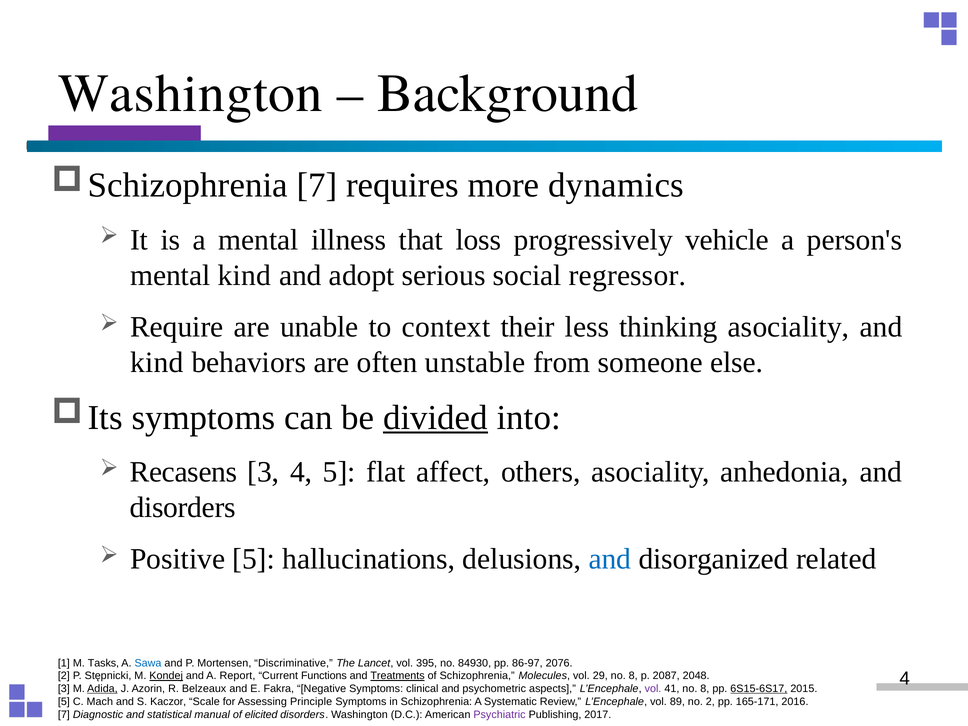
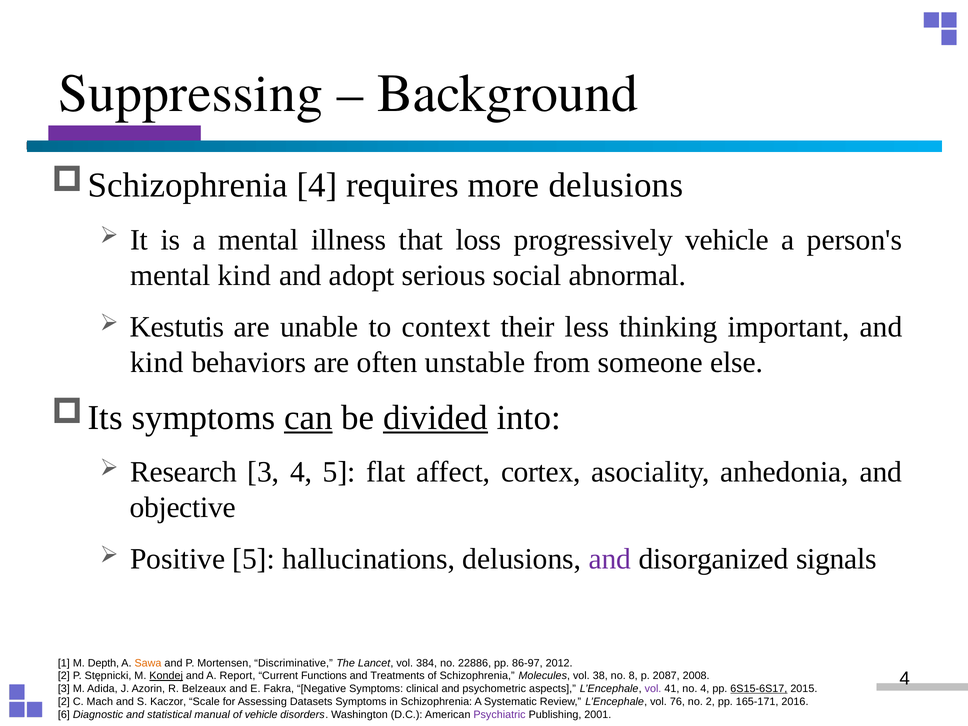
Washington: Washington -> Suppressing (191, 93)
7: 7 -> 4 (317, 185)
more dynamics: dynamics -> delusions (616, 185)
regressor: regressor -> abnormal (628, 275)
Require: Require -> Kestutis (177, 327)
thinking asociality: asociality -> important (789, 327)
can underline: none -> present (308, 418)
Recasens: Recasens -> Research (183, 472)
others: others -> cortex (541, 472)
disorders: disorders -> objective (183, 508)
and colour: blue -> purple (610, 559)
related: related -> signals (836, 559)
Tasks: Tasks -> Depth (103, 663)
Sawa colour: blue -> orange (148, 663)
395: 395 -> 384 (427, 663)
84930: 84930 -> 22886 (475, 663)
2076: 2076 -> 2012 (559, 663)
Treatments underline: present -> none (398, 676)
29: 29 -> 38 (600, 676)
2048: 2048 -> 2008 (696, 676)
Adida underline: present -> none (102, 689)
41 no 8: 8 -> 4 (705, 689)
5: 5 -> 2 (64, 702)
Principle: Principle -> Datasets (311, 702)
89: 89 -> 76 (677, 702)
7: 7 -> 6 (64, 715)
of elicited: elicited -> vehicle (261, 715)
2017: 2017 -> 2001 (598, 715)
